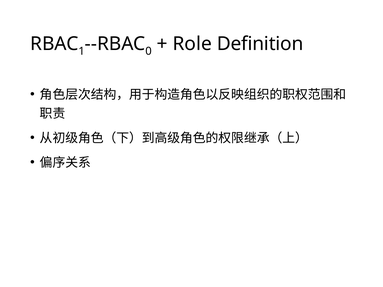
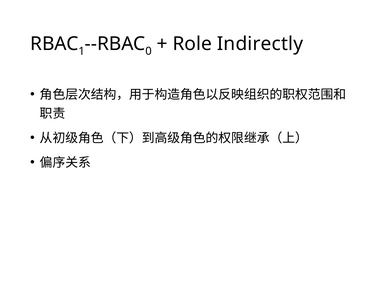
Definition: Definition -> Indirectly (260, 44)
